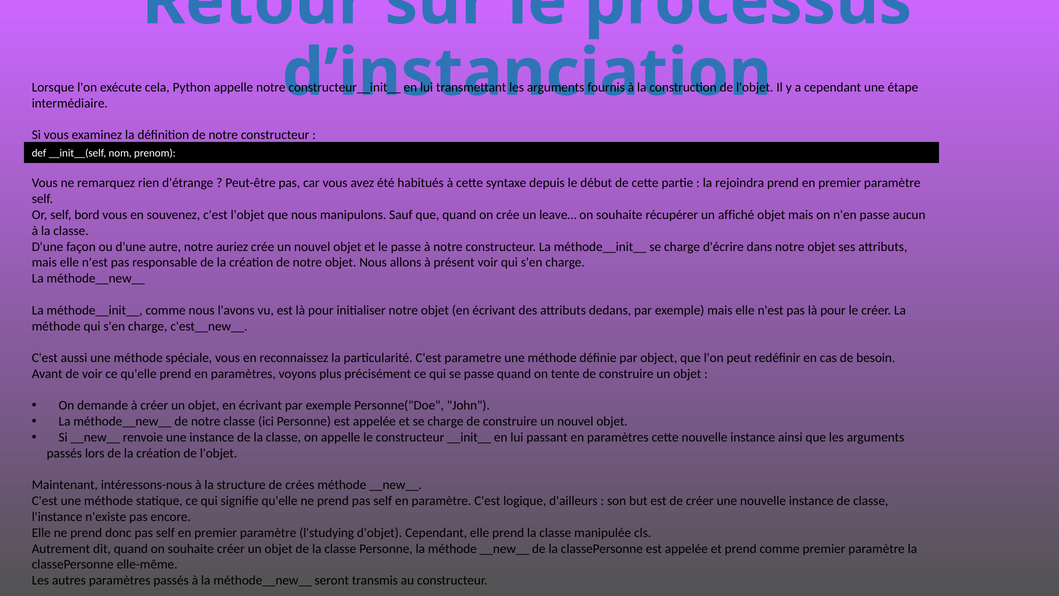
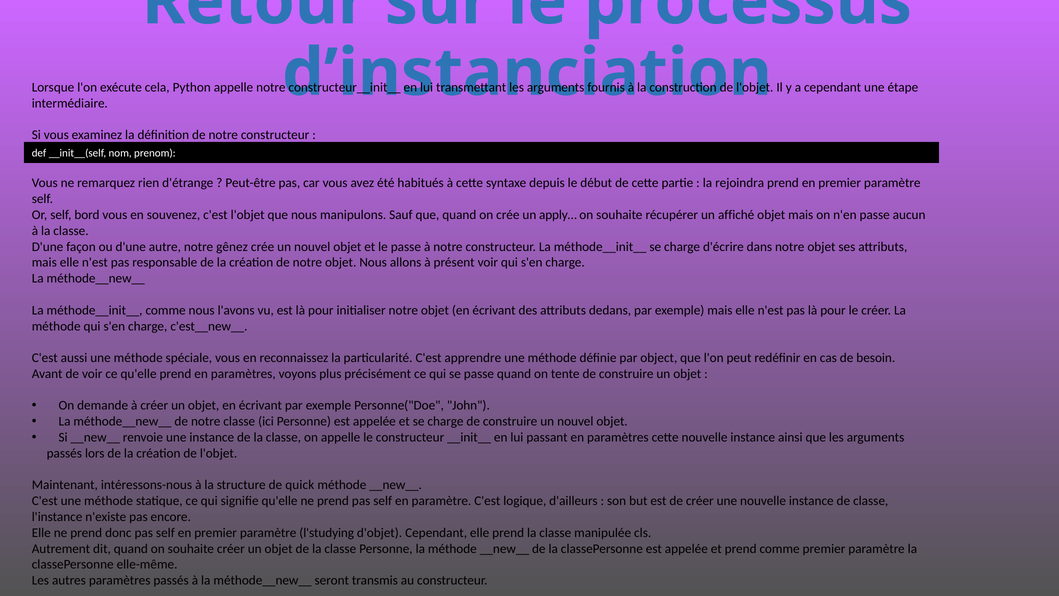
leave…: leave… -> apply… (558, 215)
auriez: auriez -> gênez (232, 247)
parametre: parametre -> apprendre (473, 358)
crées: crées -> quick (300, 485)
